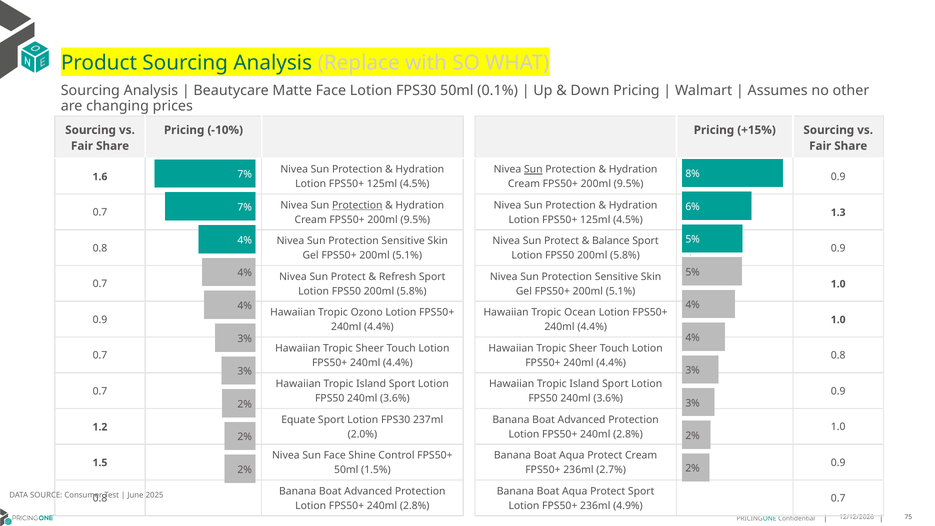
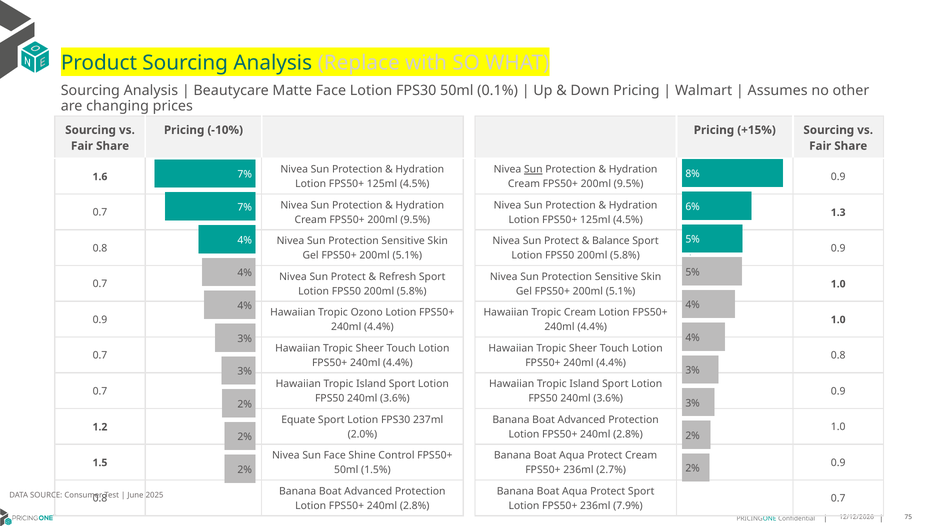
Protection underline: present -> none (357, 205)
Tropic Ocean: Ocean -> Cream (580, 313)
4.9%: 4.9% -> 7.9% (628, 506)
